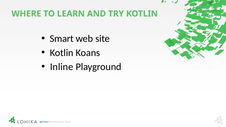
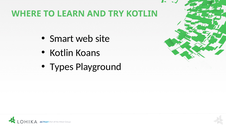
Inline: Inline -> Types (62, 67)
